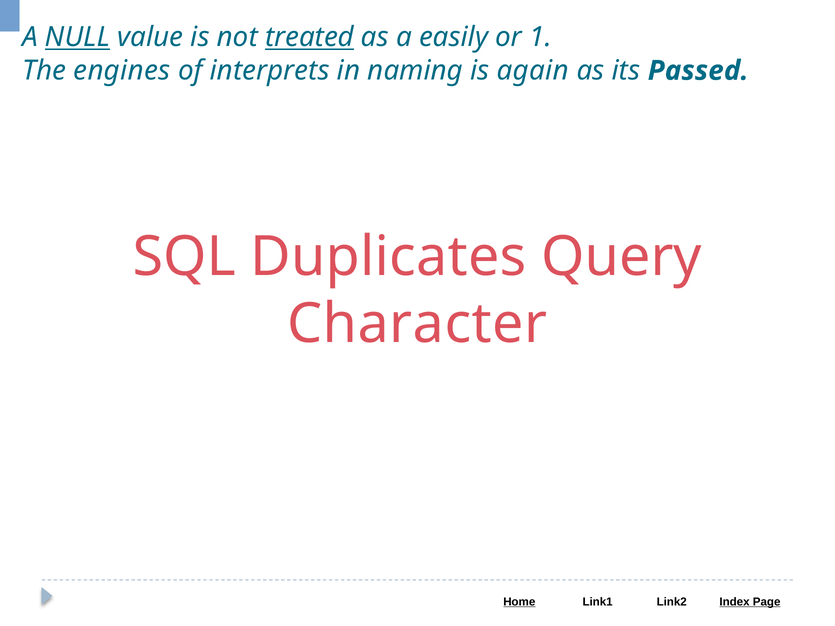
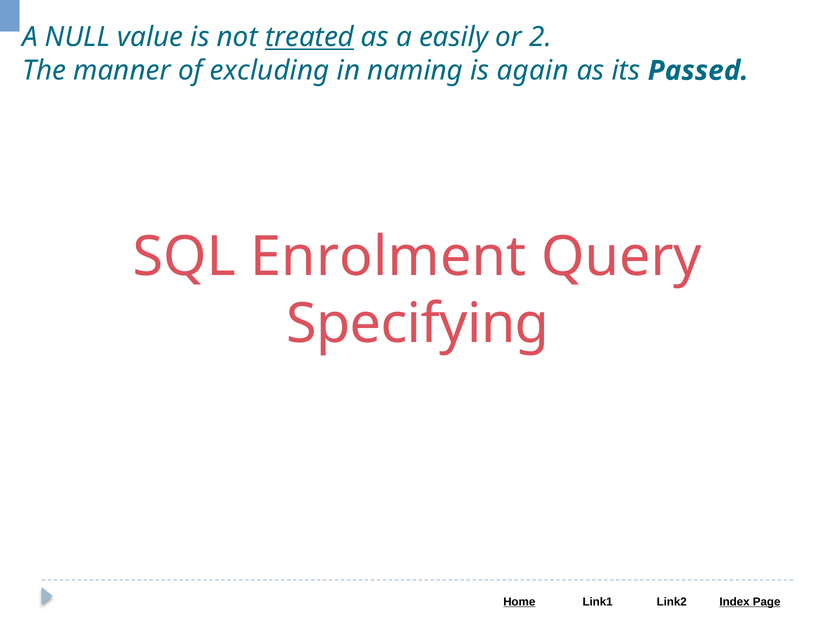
NULL underline: present -> none (78, 37)
1: 1 -> 2 (540, 37)
engines: engines -> manner (122, 71)
interprets: interprets -> excluding (270, 71)
Duplicates: Duplicates -> Enrolment (388, 257)
Character: Character -> Specifying (418, 324)
